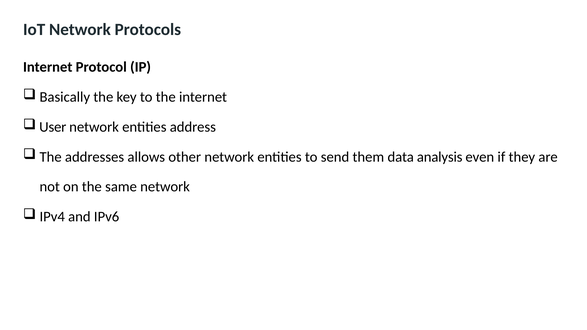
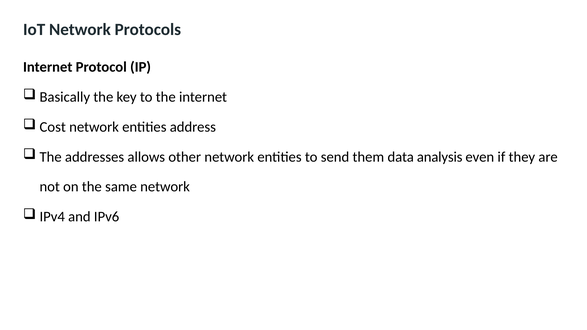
User: User -> Cost (53, 127)
